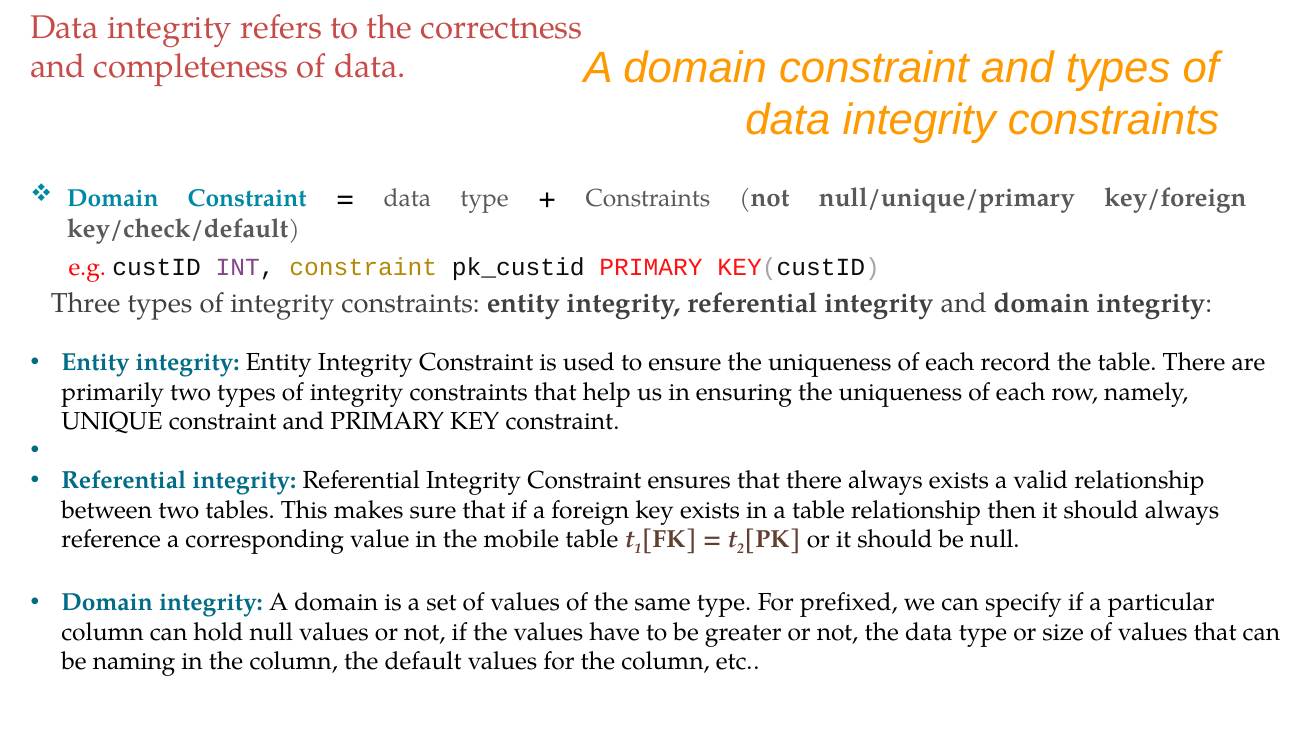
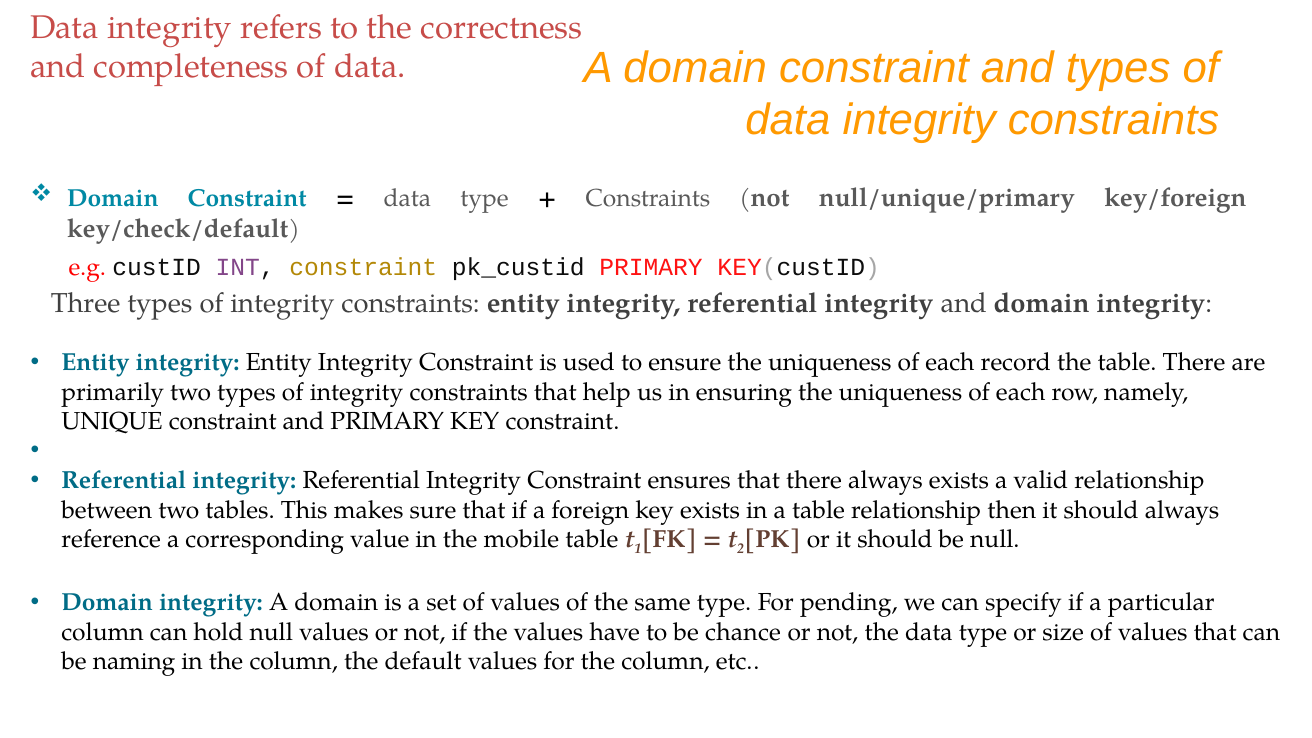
prefixed: prefixed -> pending (849, 603)
greater: greater -> chance (743, 632)
